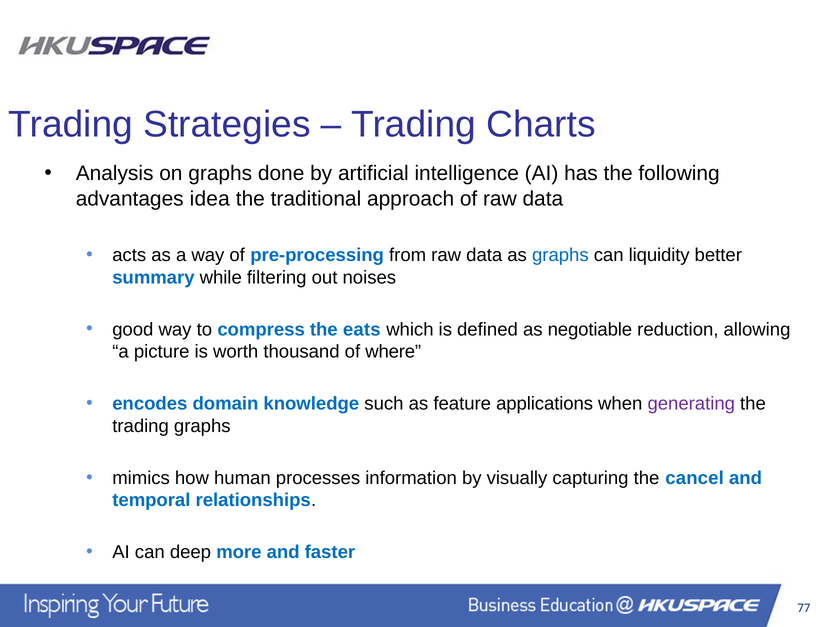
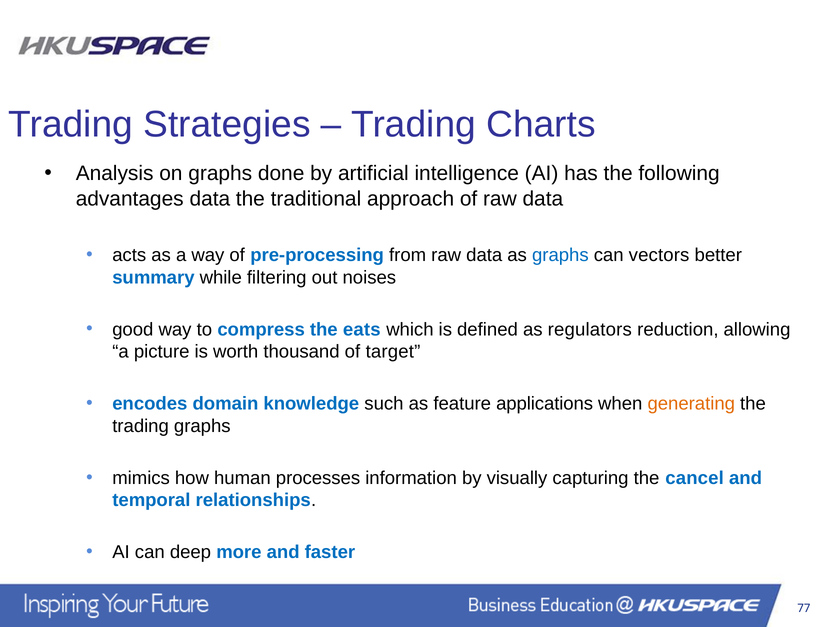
advantages idea: idea -> data (210, 199)
liquidity: liquidity -> vectors (659, 255)
negotiable: negotiable -> regulators (590, 329)
where: where -> target (393, 352)
generating colour: purple -> orange (691, 404)
